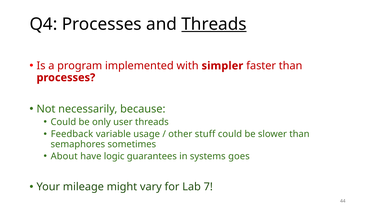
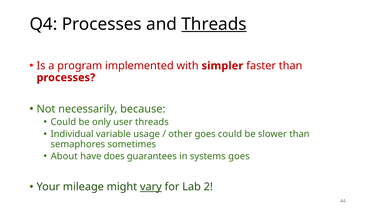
Feedback: Feedback -> Individual (72, 134)
other stuff: stuff -> goes (205, 134)
logic: logic -> does (114, 156)
vary underline: none -> present (151, 187)
7: 7 -> 2 (208, 187)
